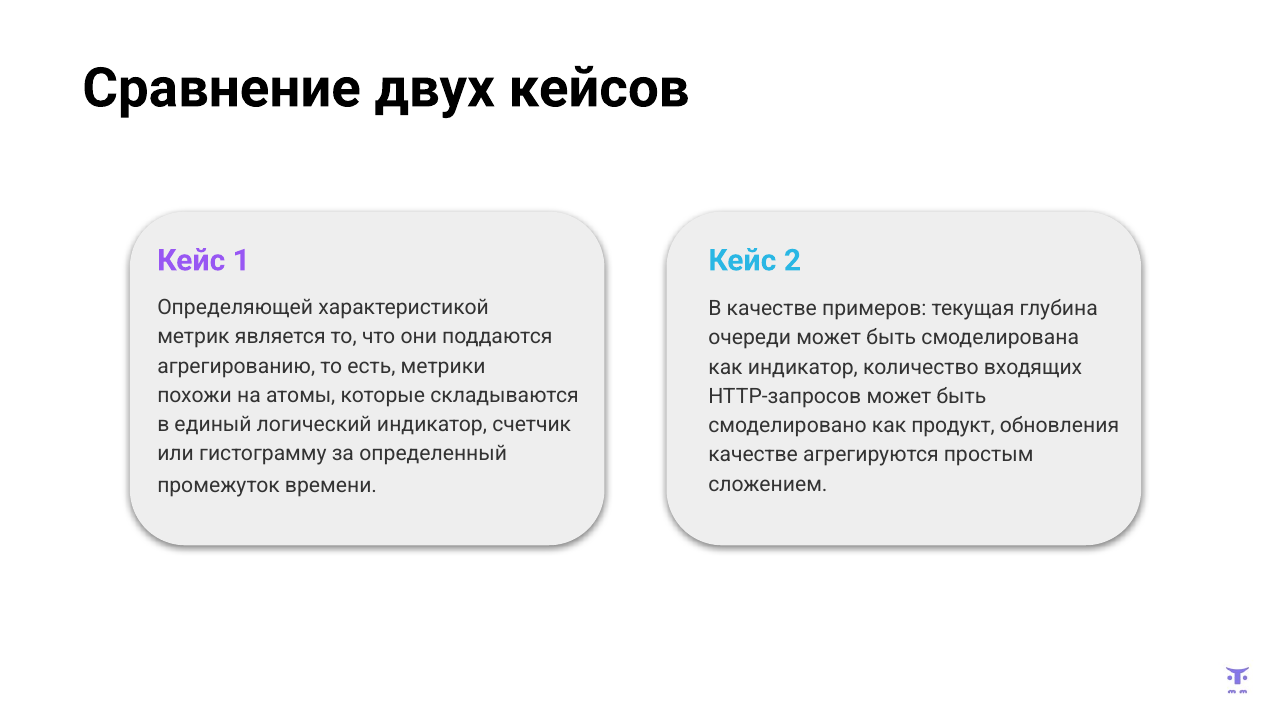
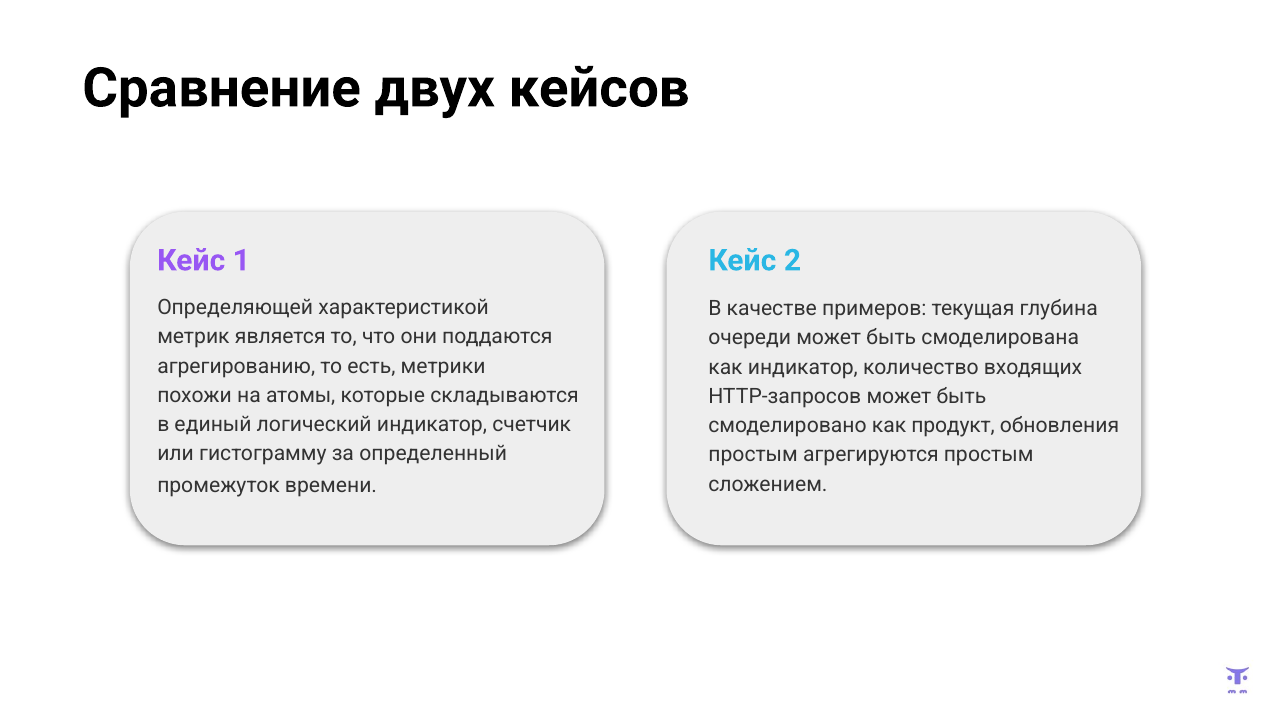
качестве: качестве -> простым (753, 455)
